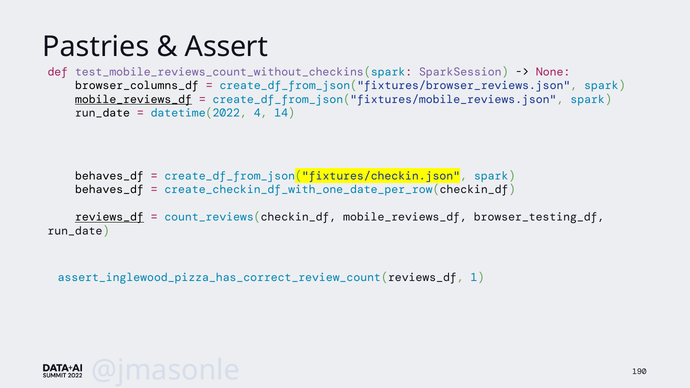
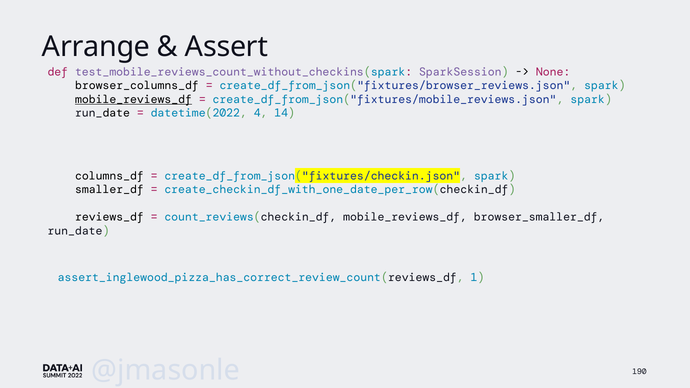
Pastries: Pastries -> Arrange (96, 47)
behaves_df: behaves_df -> columns_df (109, 176)
behaves_df: behaves_df -> smaller_df (109, 190)
reviews_df underline: present -> none (109, 217)
browser_testing_df: browser_testing_df -> browser_smaller_df (539, 217)
